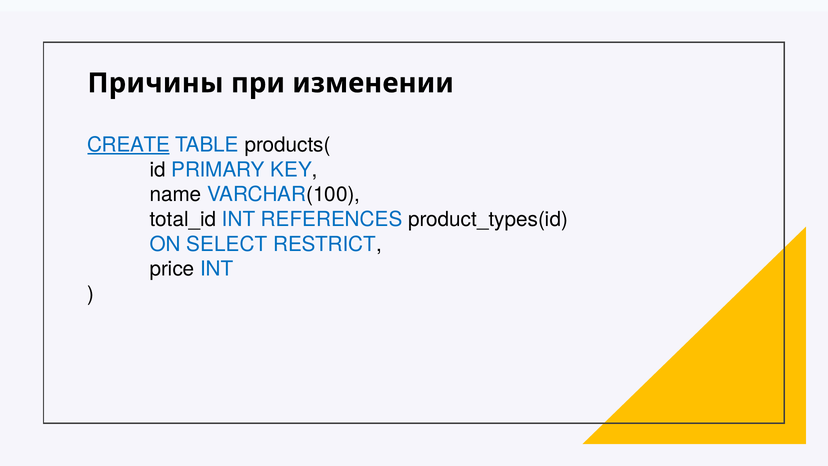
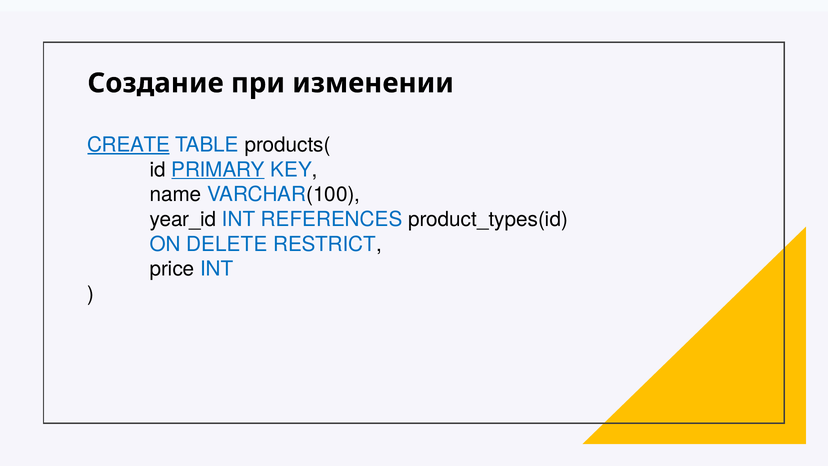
Причины: Причины -> Создание (156, 83)
PRIMARY underline: none -> present (218, 170)
total_id: total_id -> year_id (183, 219)
SELECT: SELECT -> DELETE (227, 244)
